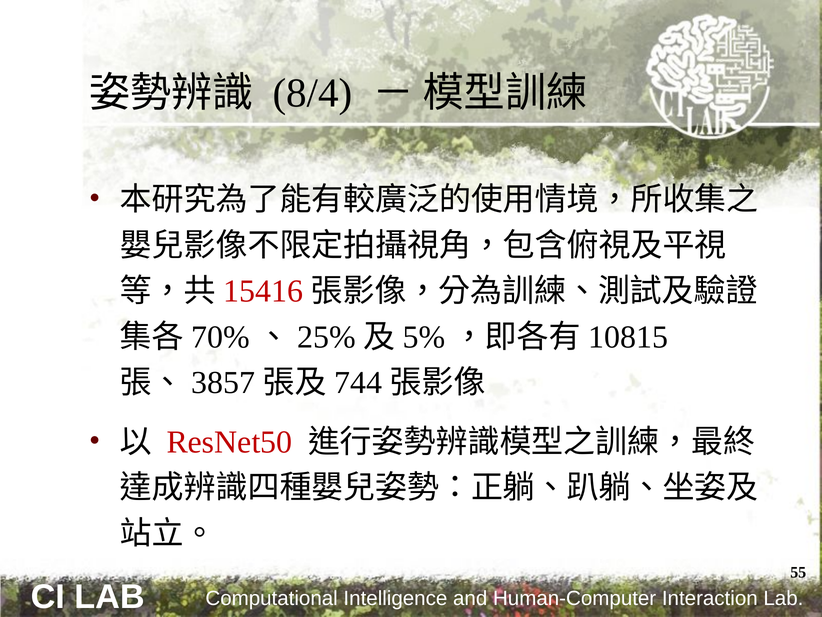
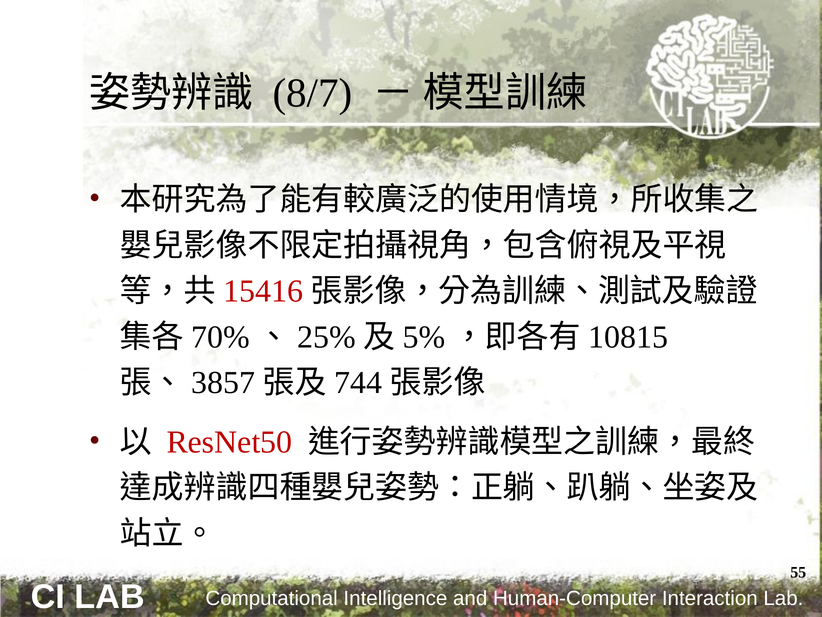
8/4: 8/4 -> 8/7 (312, 93)
